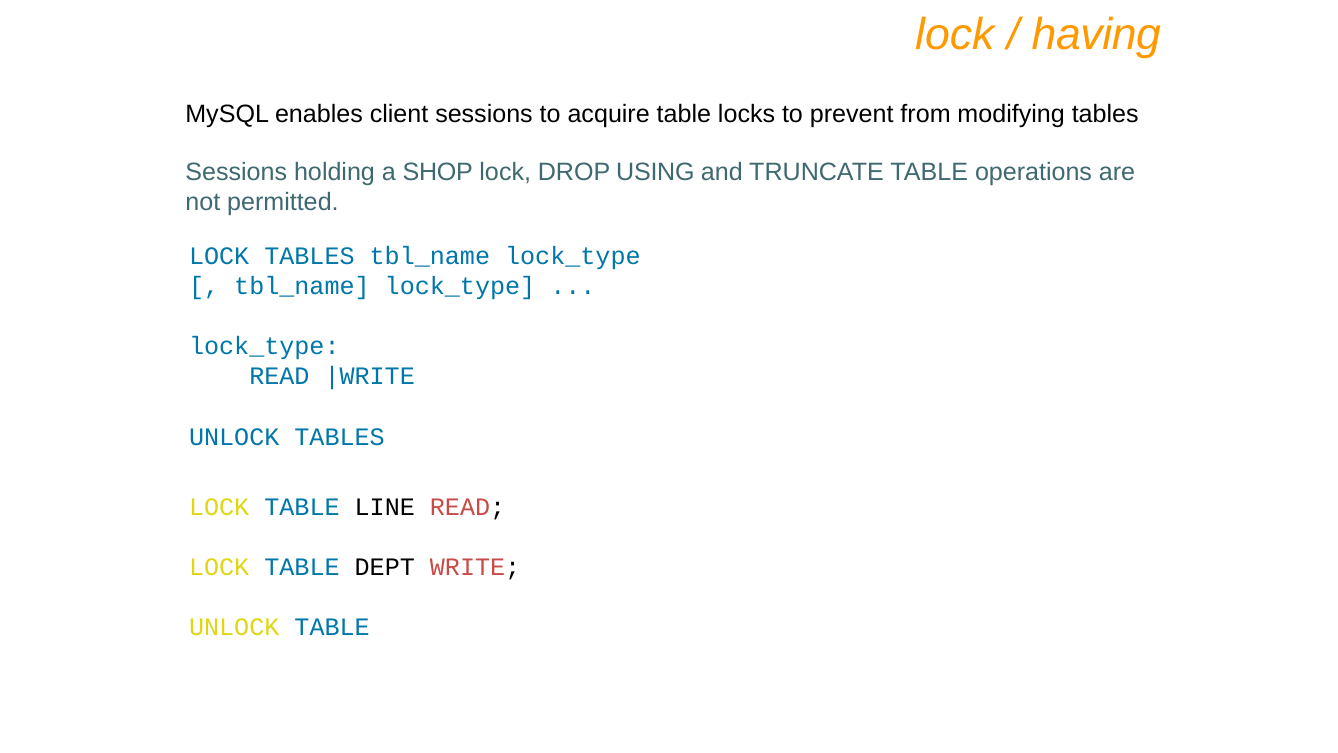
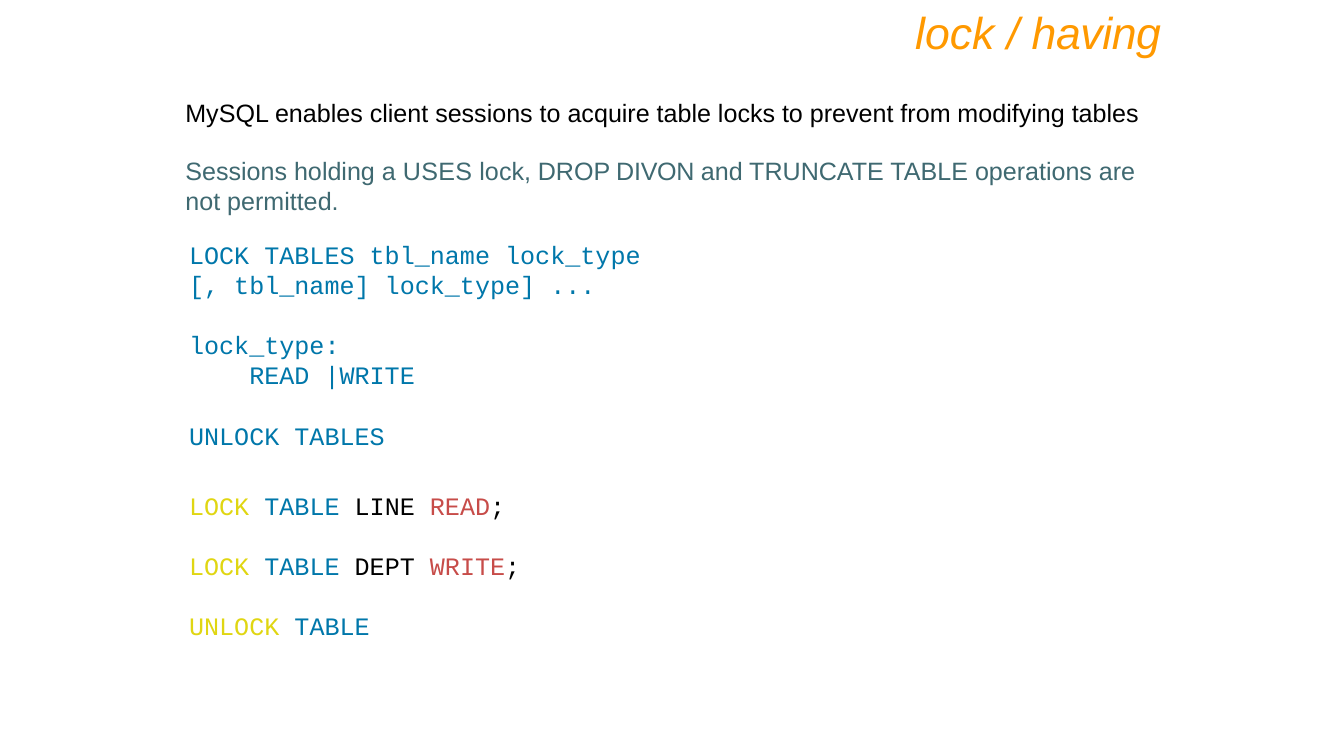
SHOP: SHOP -> USES (437, 172)
USING: USING -> DIVON (655, 172)
